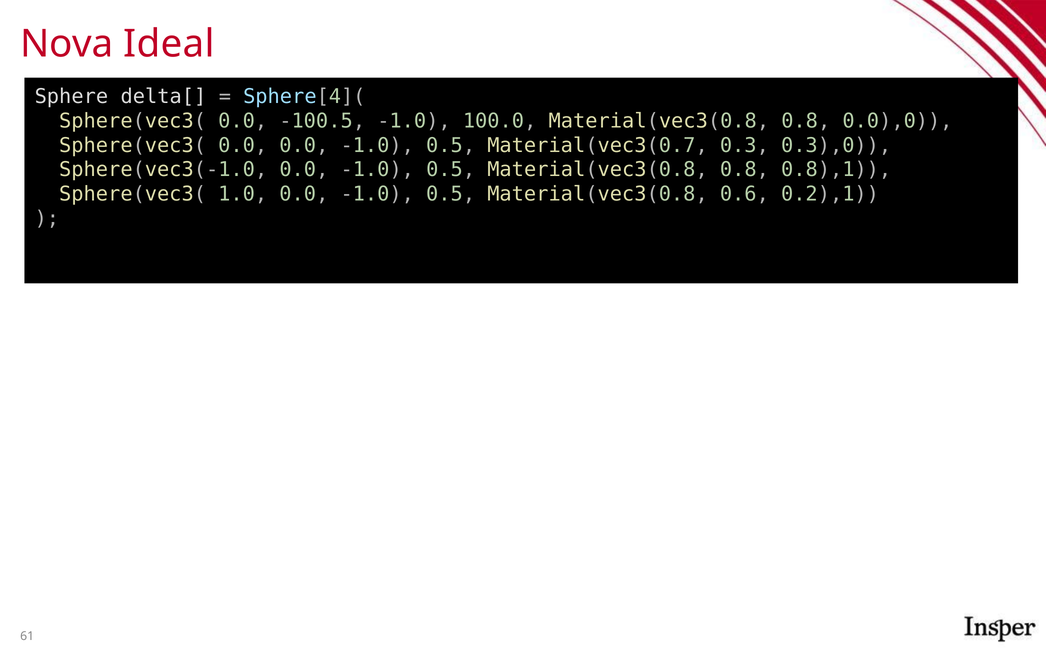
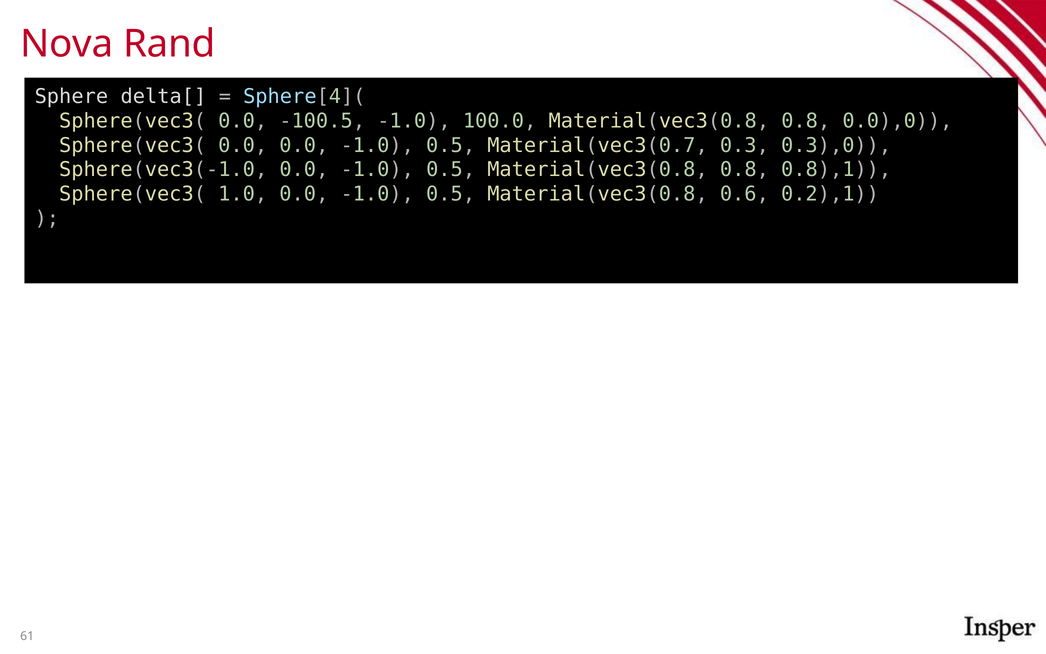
Ideal: Ideal -> Rand (169, 44)
